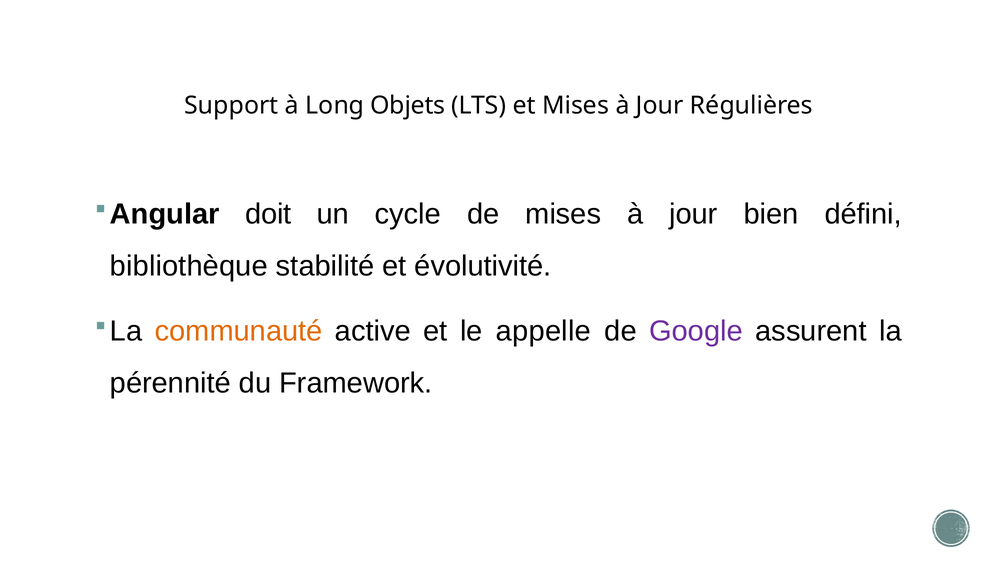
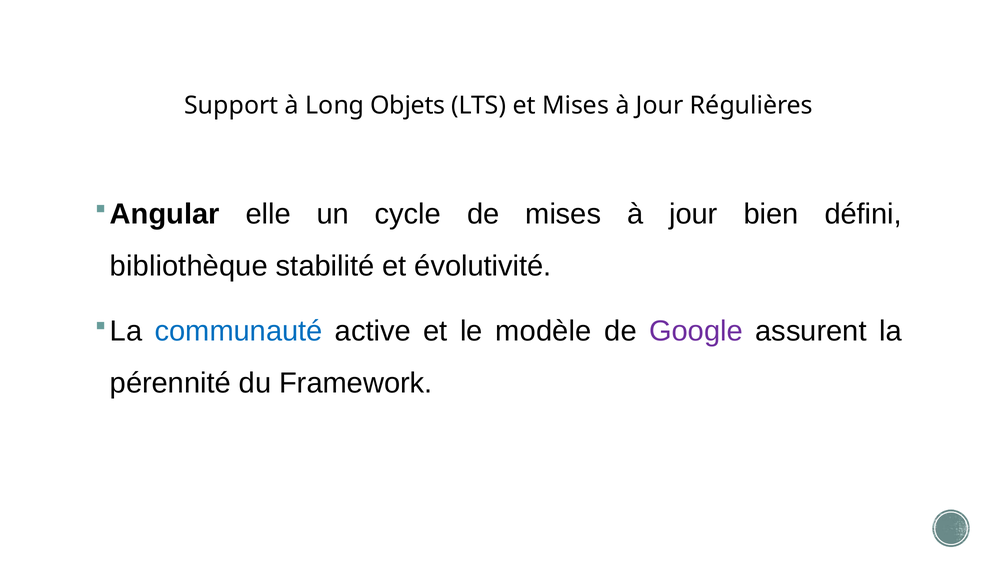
doit: doit -> elle (268, 214)
communauté colour: orange -> blue (239, 331)
appelle: appelle -> modèle (543, 331)
